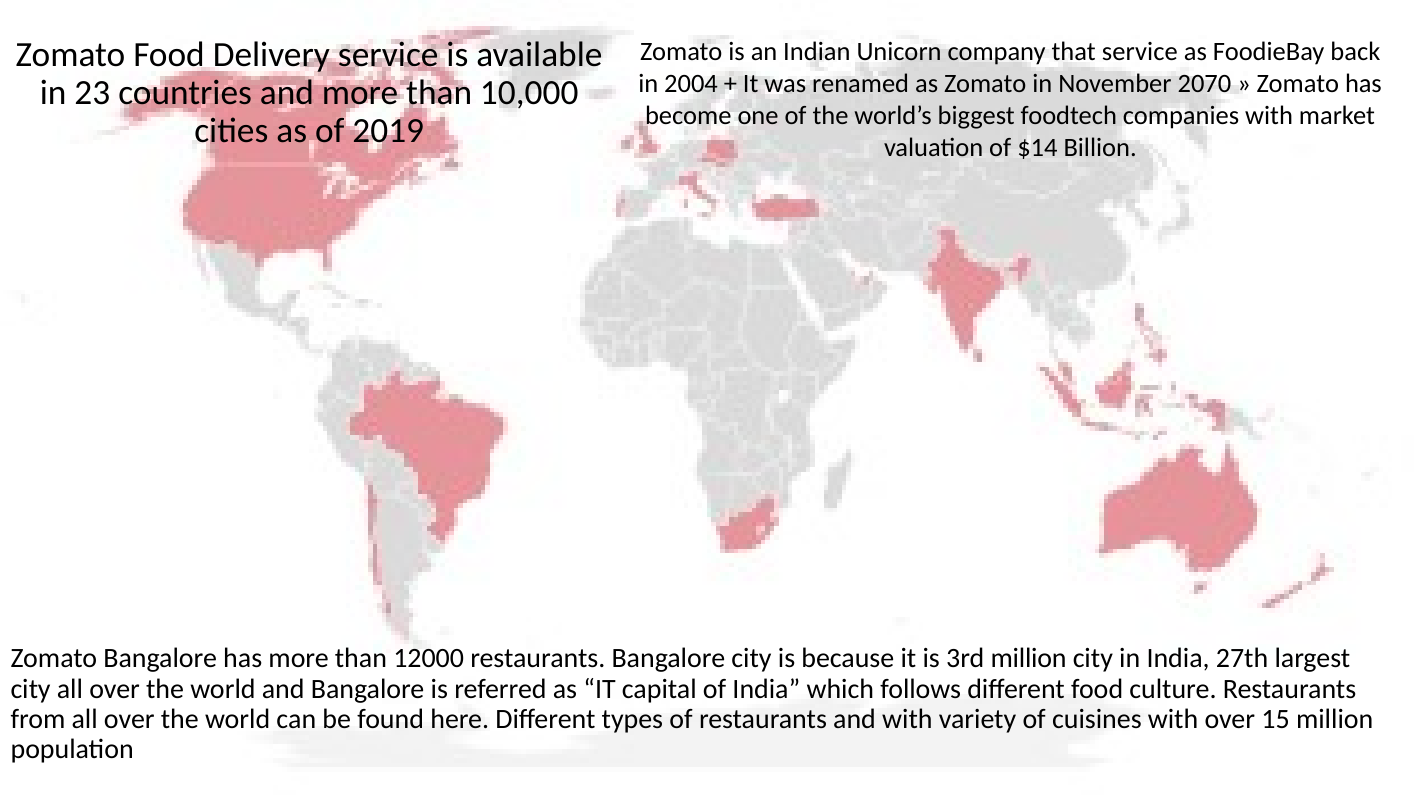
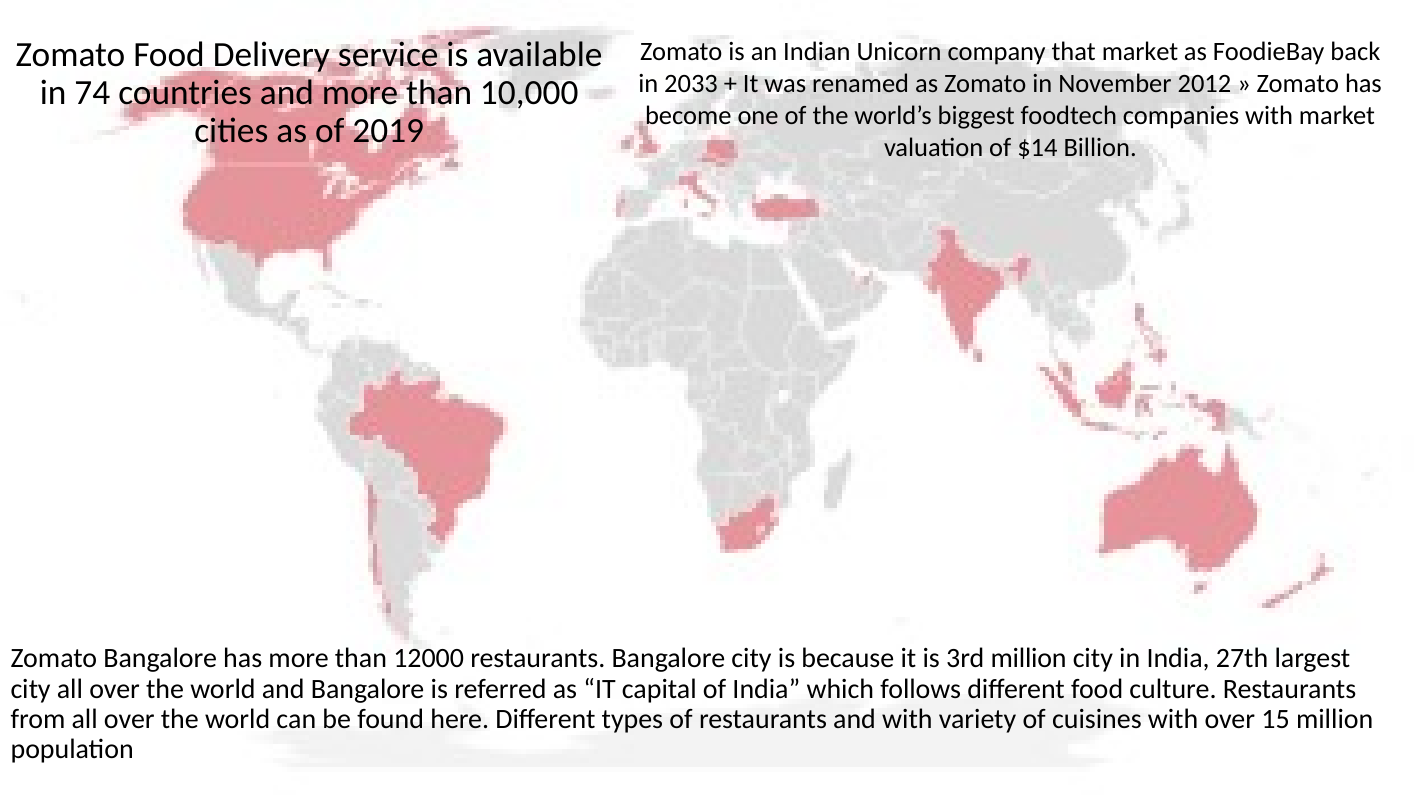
that service: service -> market (1140, 52)
2004: 2004 -> 2033 (691, 84)
2070: 2070 -> 2012 (1204, 84)
23: 23 -> 74 (92, 93)
